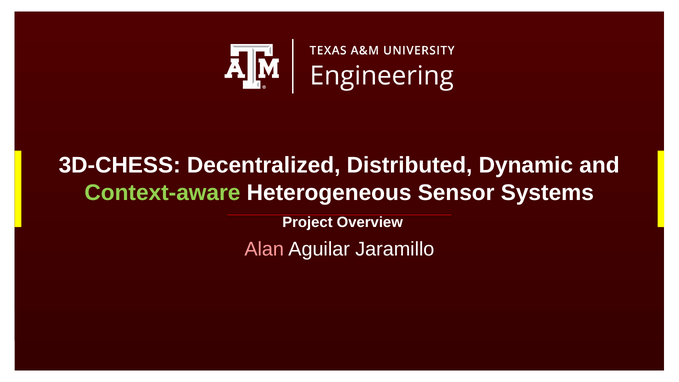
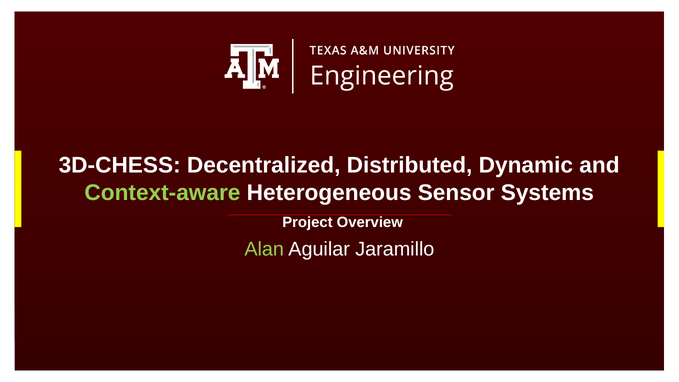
Alan colour: pink -> light green (264, 249)
